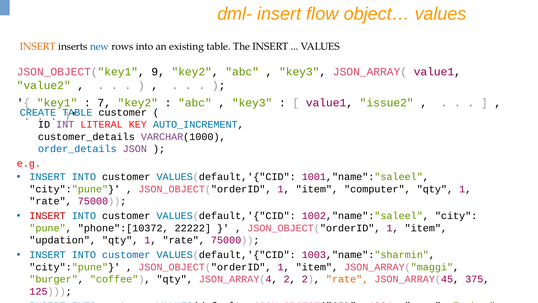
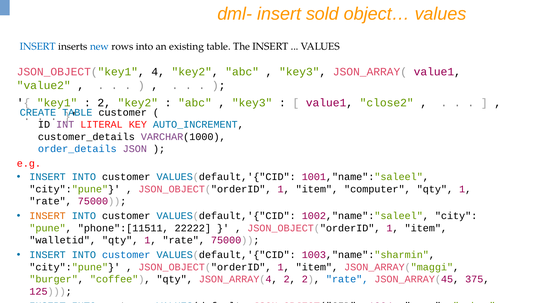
flow: flow -> sold (322, 14)
INSERT colour: orange -> blue (38, 46)
9: 9 -> 4 (158, 72)
7: 7 -> 2 (104, 103)
issue2: issue2 -> close2 (387, 103)
INSERT colour: red -> orange (48, 216)
phone":[10372: phone":[10372 -> phone":[11511 (123, 228)
updation: updation -> walletid (63, 240)
rate colour: orange -> blue (347, 279)
